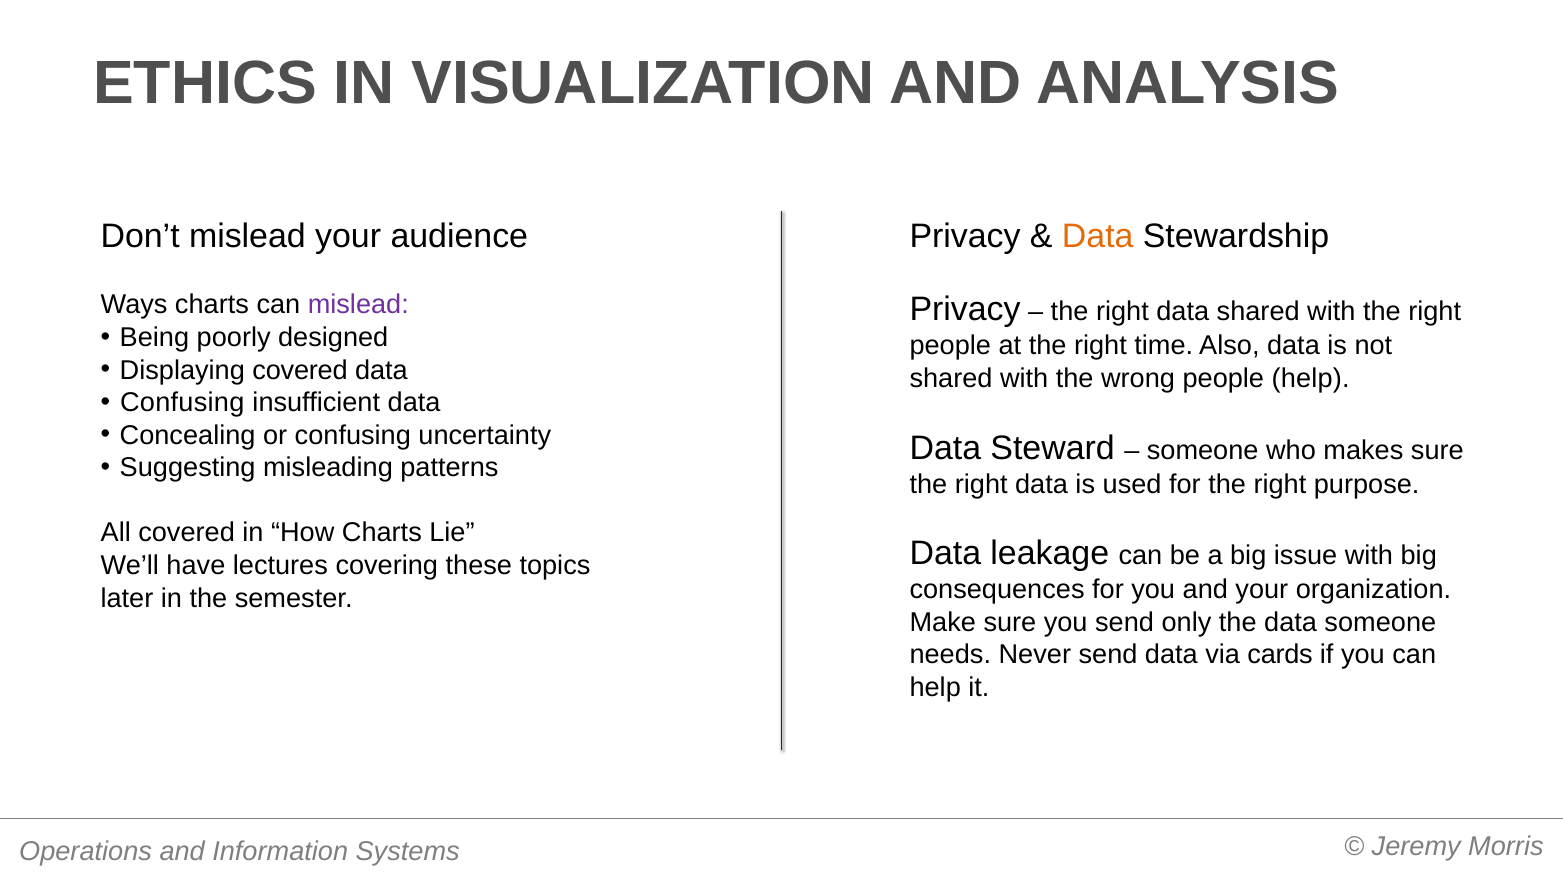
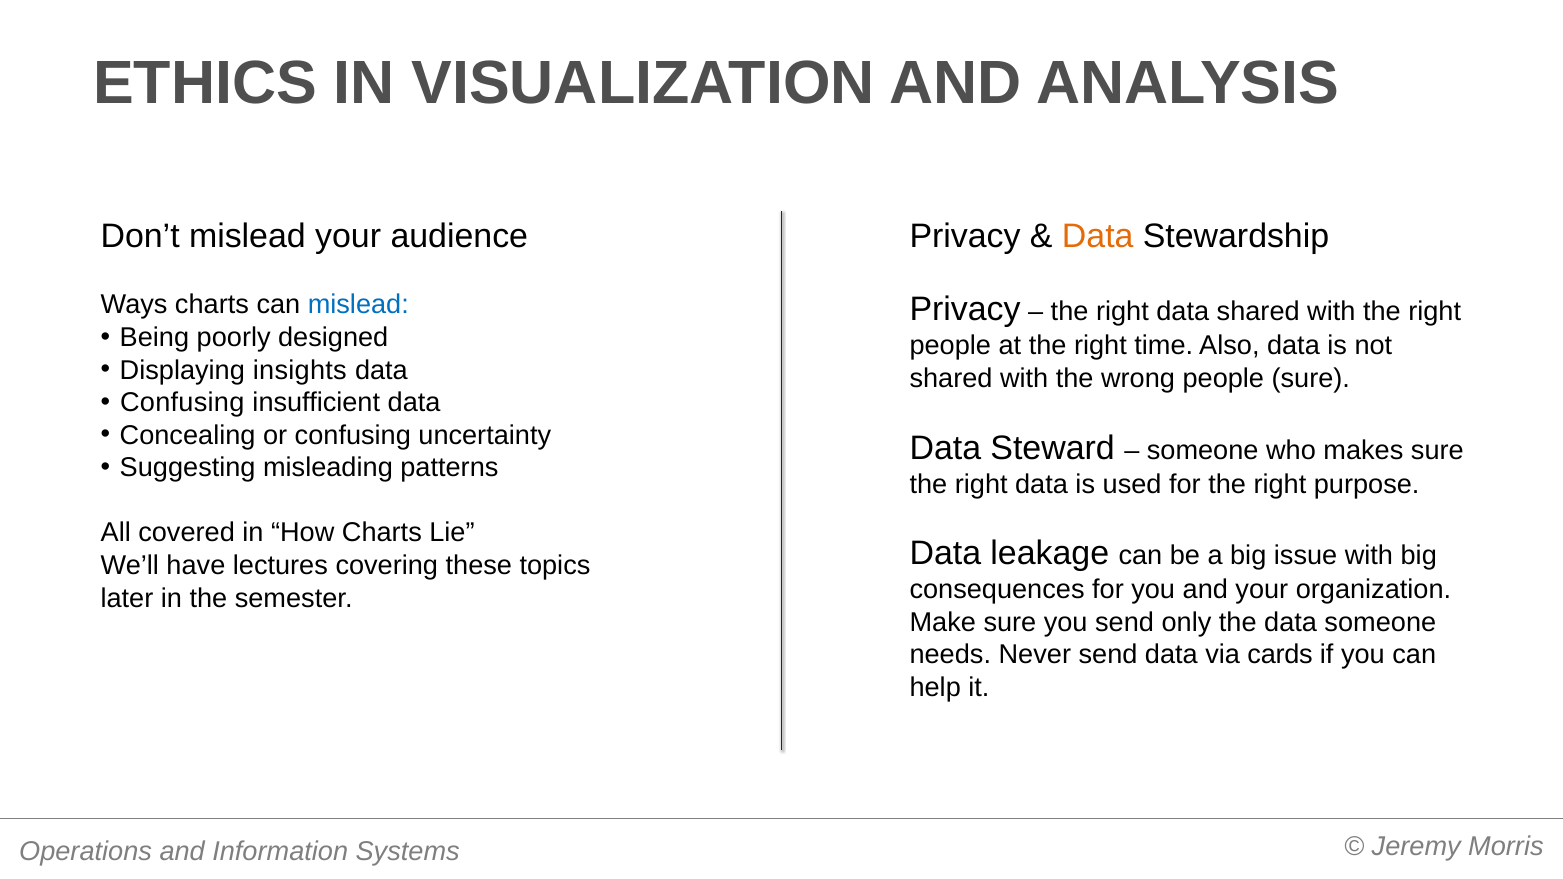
mislead colour: purple -> blue (358, 305)
Displaying covered: covered -> insights (300, 370)
people help: help -> sure (1311, 378)
